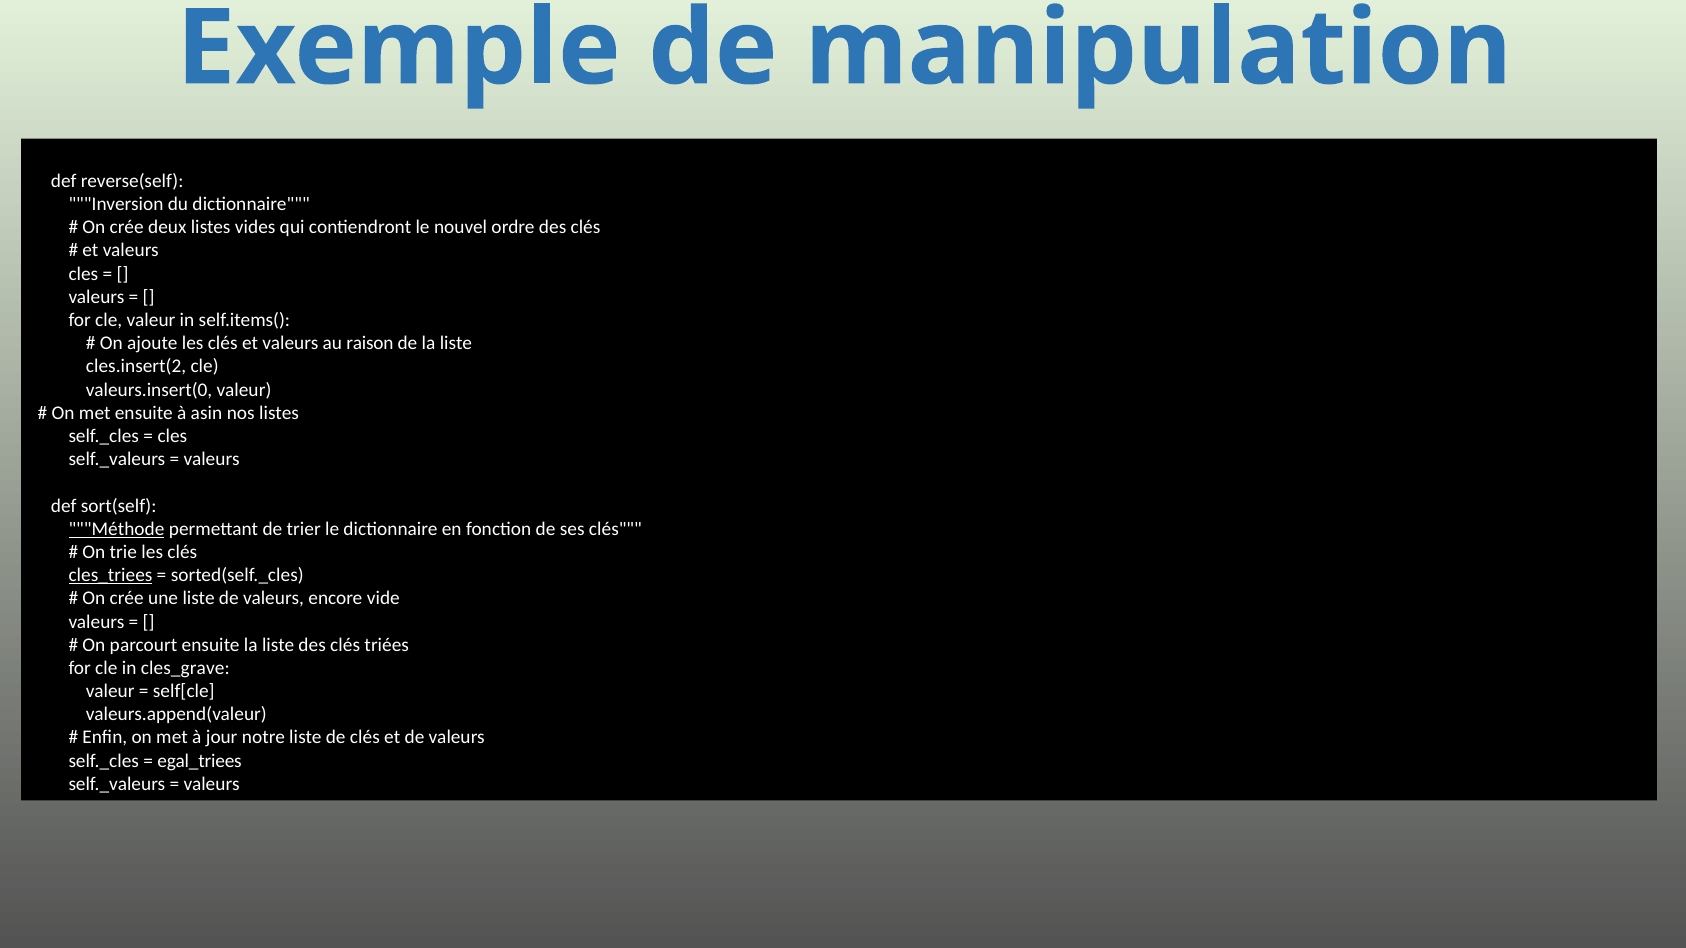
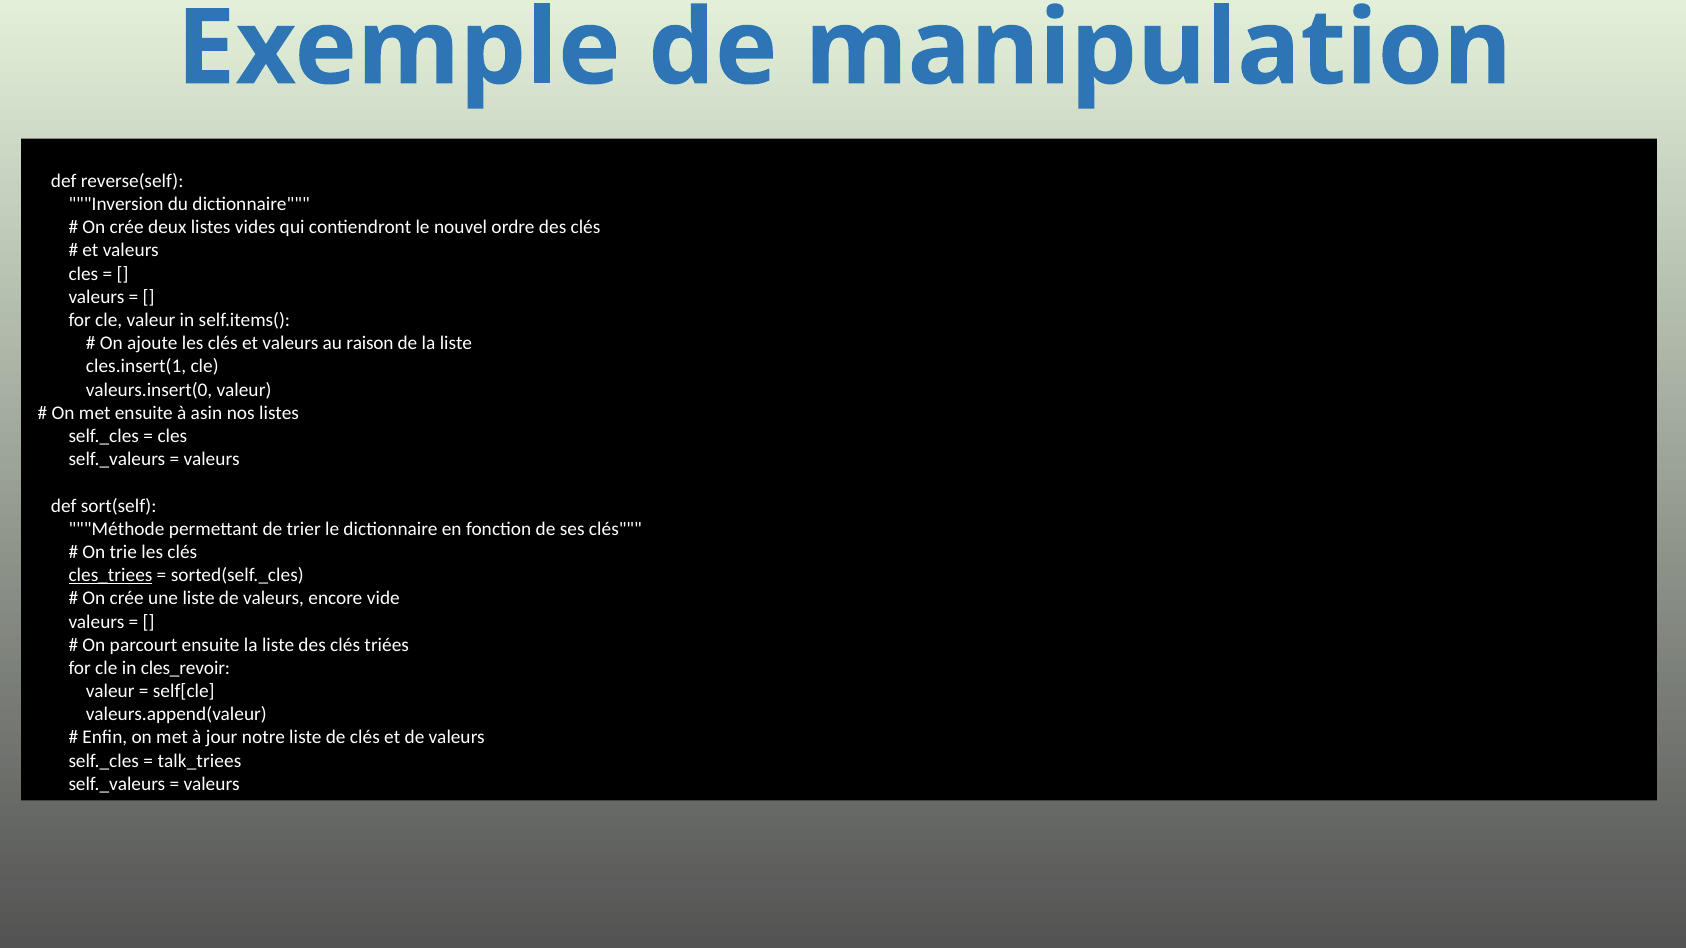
cles.insert(2: cles.insert(2 -> cles.insert(1 (136, 367)
Méthode underline: present -> none (116, 529)
cles_grave: cles_grave -> cles_revoir (185, 668)
egal_triees: egal_triees -> talk_triees (199, 761)
